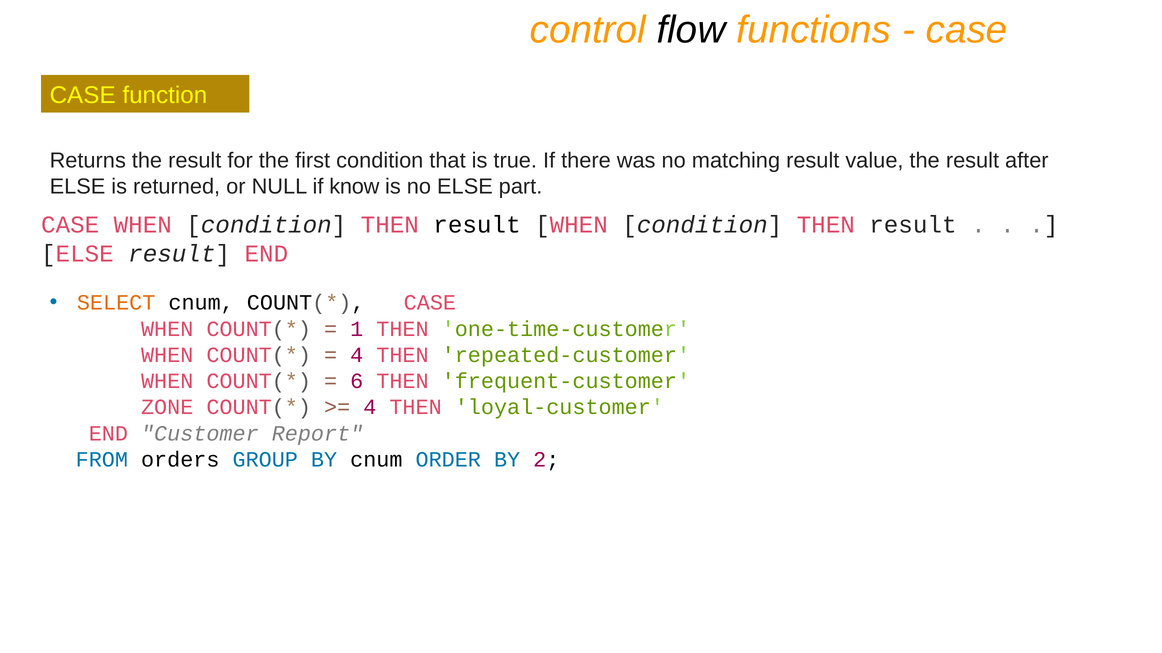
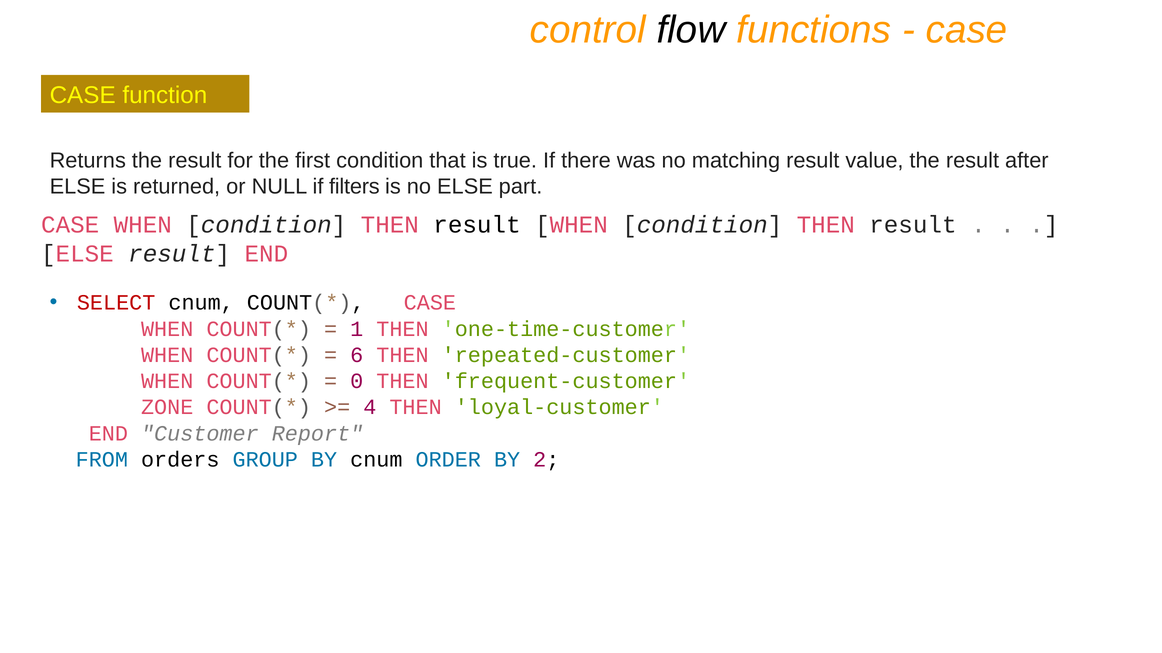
know: know -> filters (354, 187)
SELECT colour: orange -> red (116, 303)
4: 4 -> 6 (357, 355)
6: 6 -> 0 (357, 381)
